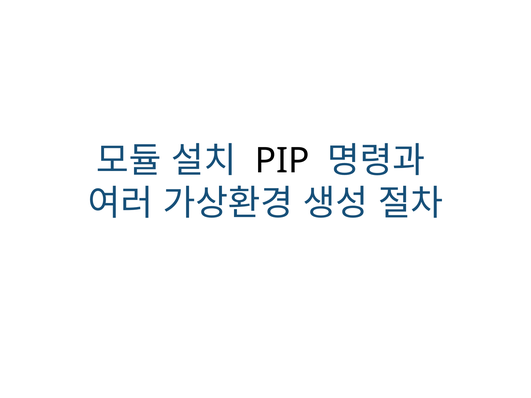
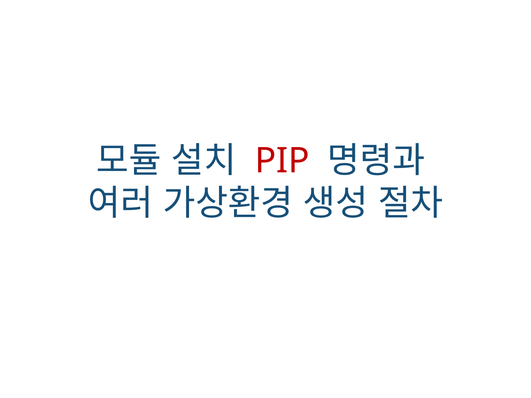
PIP colour: black -> red (282, 161)
